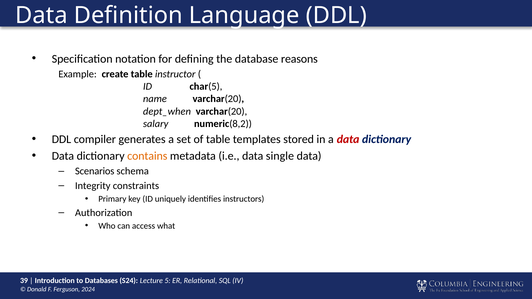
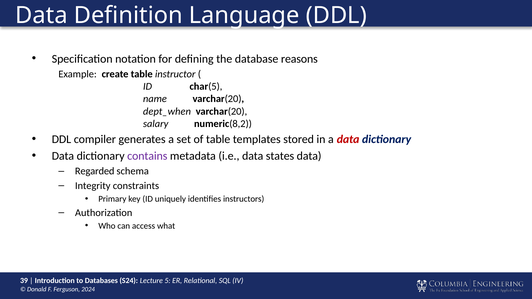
contains colour: orange -> purple (147, 156)
single: single -> states (280, 156)
Scenarios: Scenarios -> Regarded (95, 171)
